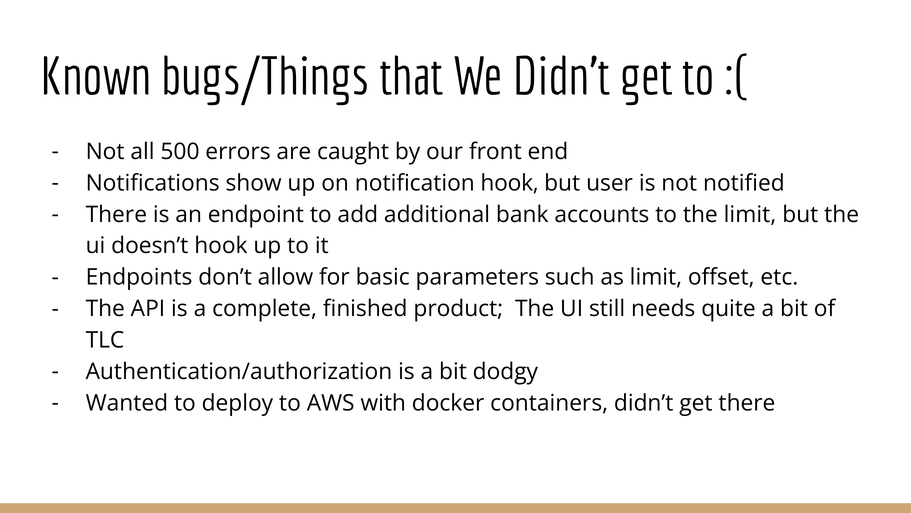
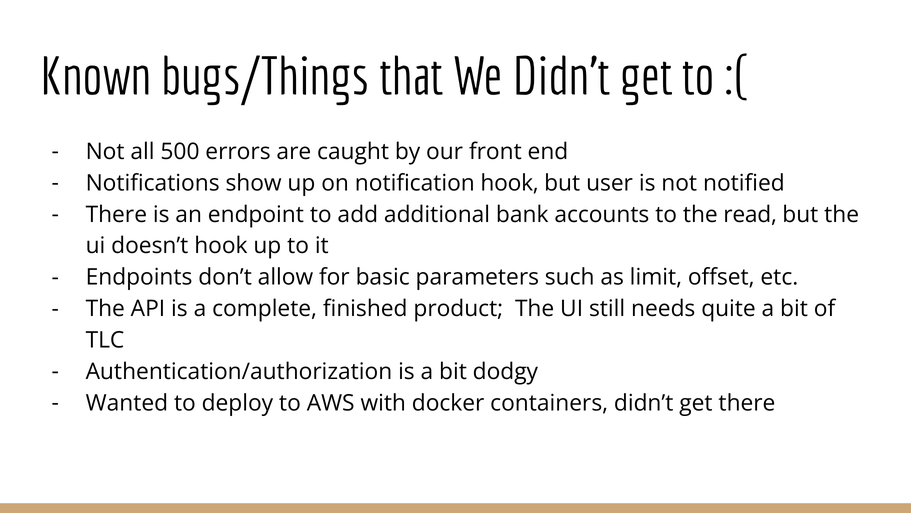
the limit: limit -> read (750, 214)
